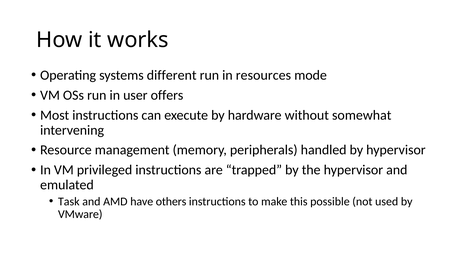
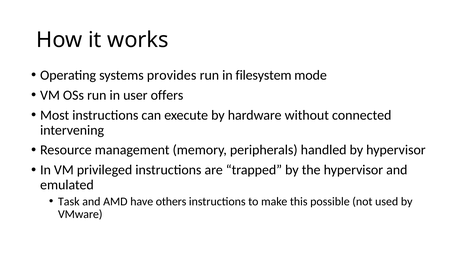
different: different -> provides (172, 75)
resources: resources -> filesystem (264, 75)
somewhat: somewhat -> connected (362, 115)
